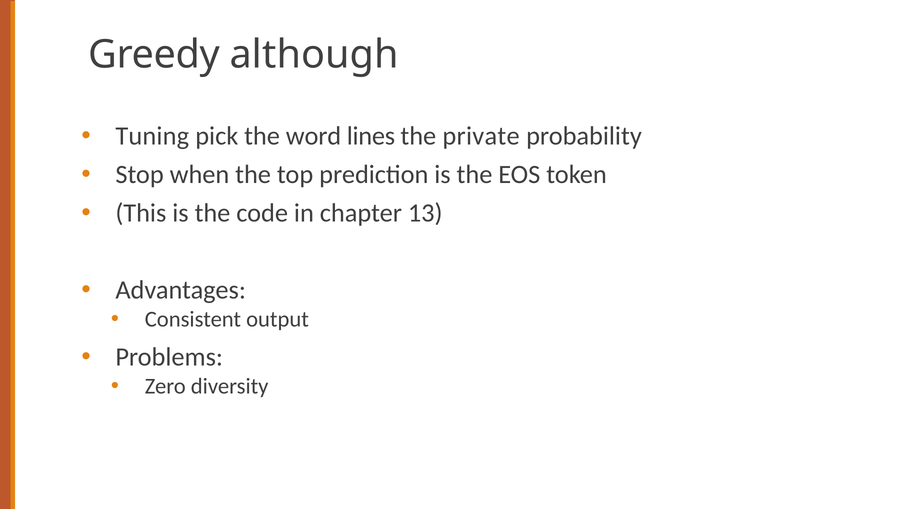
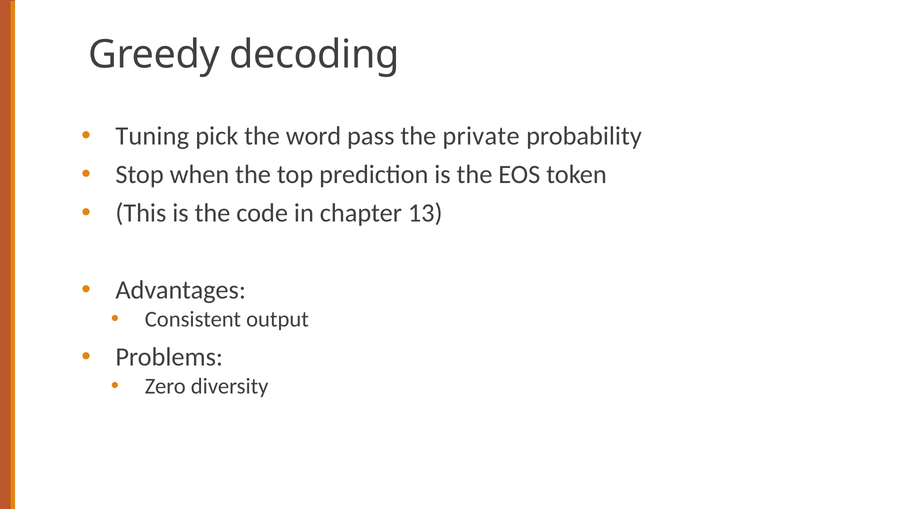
although: although -> decoding (314, 55)
lines: lines -> pass (371, 136)
